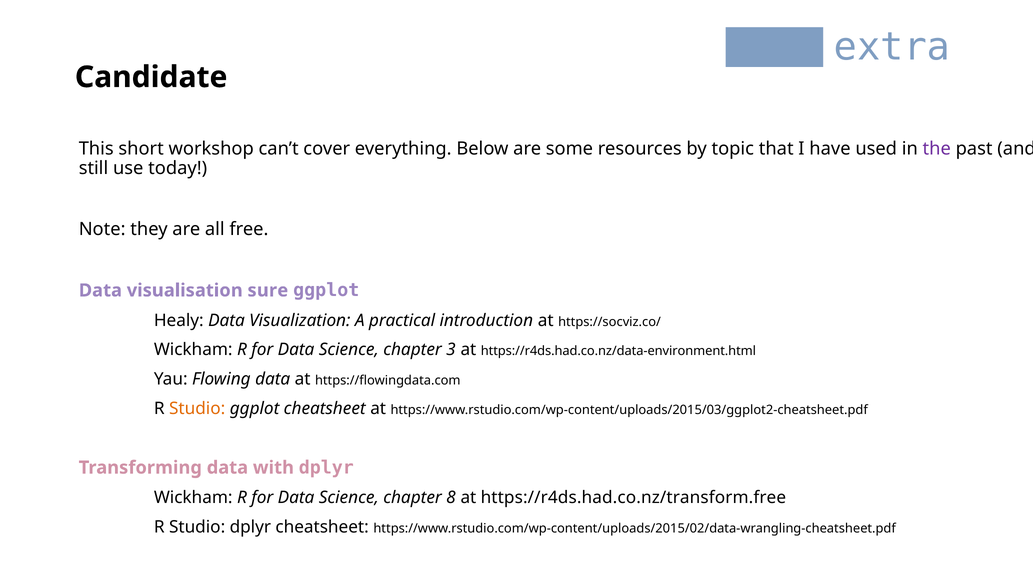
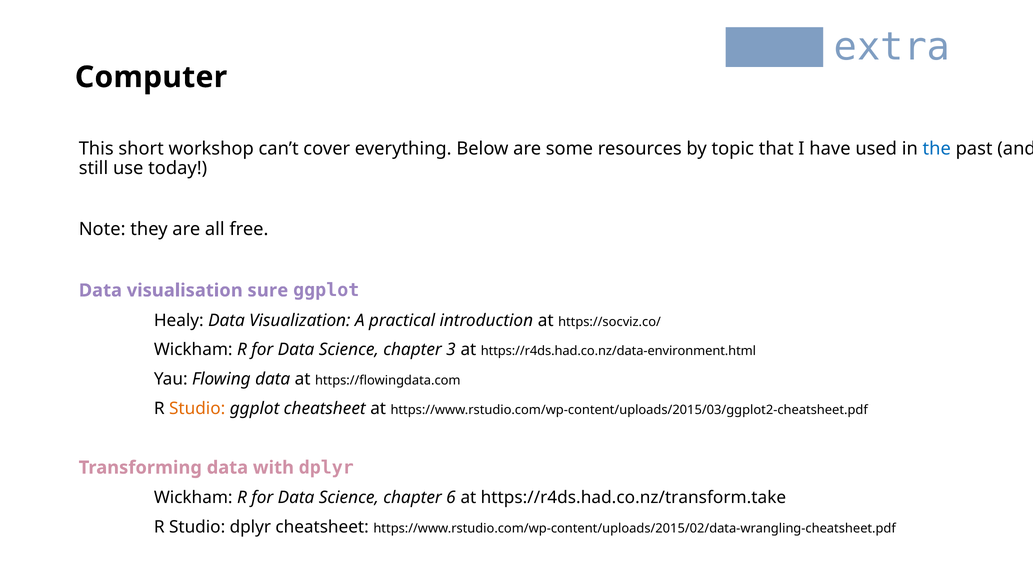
Candidate: Candidate -> Computer (151, 77)
the colour: purple -> blue (937, 149)
8: 8 -> 6 (451, 498)
https://r4ds.had.co.nz/transform.free: https://r4ds.had.co.nz/transform.free -> https://r4ds.had.co.nz/transform.take (633, 498)
